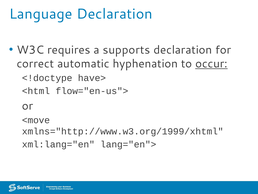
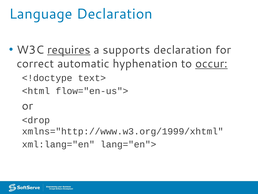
requires underline: none -> present (69, 50)
have>: have> -> text> (92, 78)
<move: <move -> <drop (36, 120)
